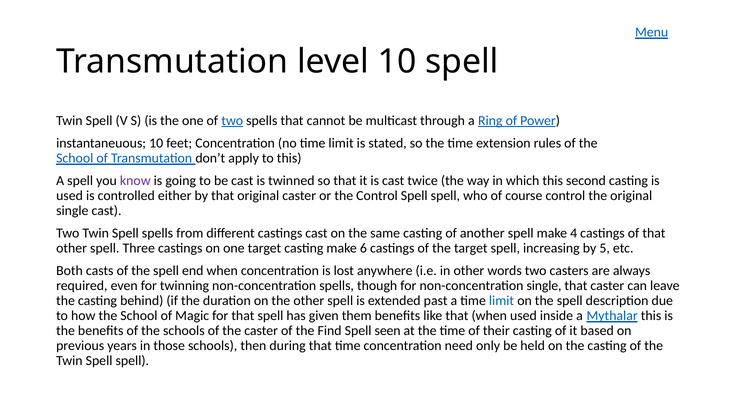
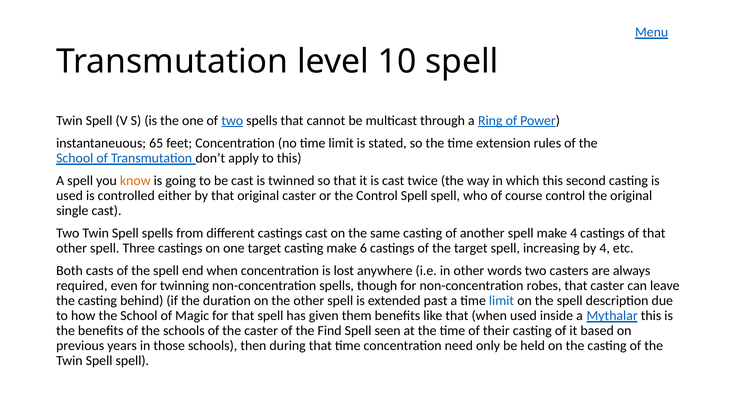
instantaneuous 10: 10 -> 65 (156, 143)
know colour: purple -> orange (135, 181)
by 5: 5 -> 4 (605, 249)
non-concentration single: single -> robes (544, 286)
